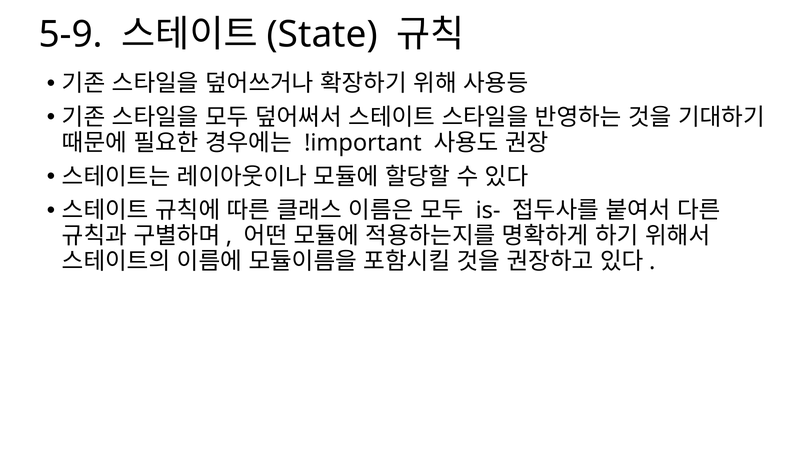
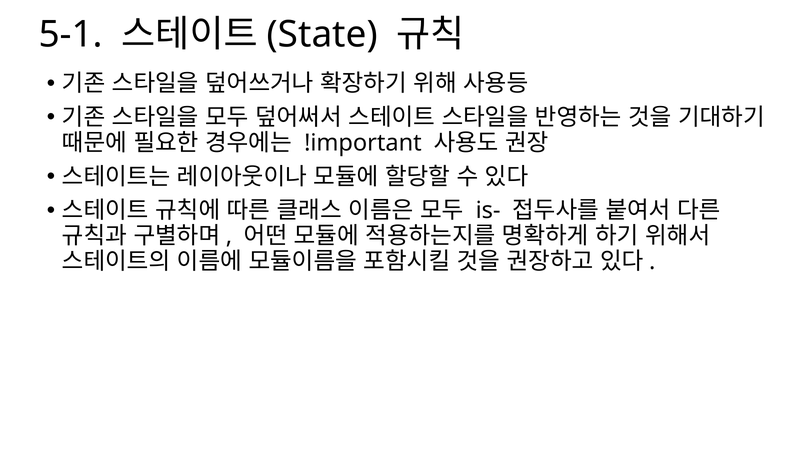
5-9: 5-9 -> 5-1 (71, 34)
